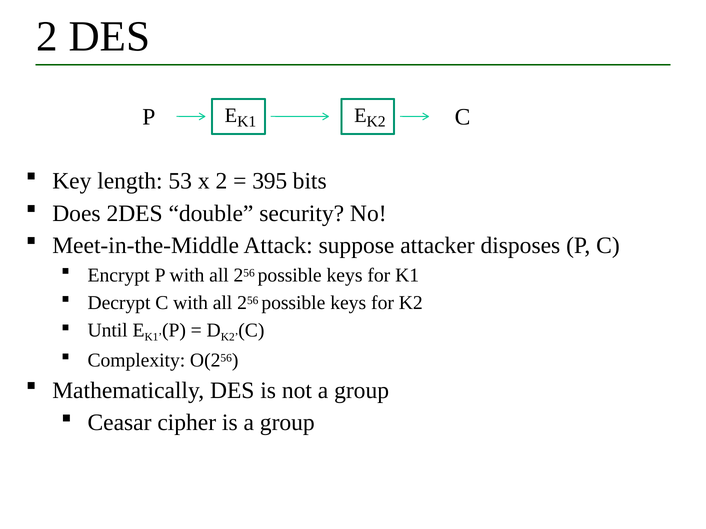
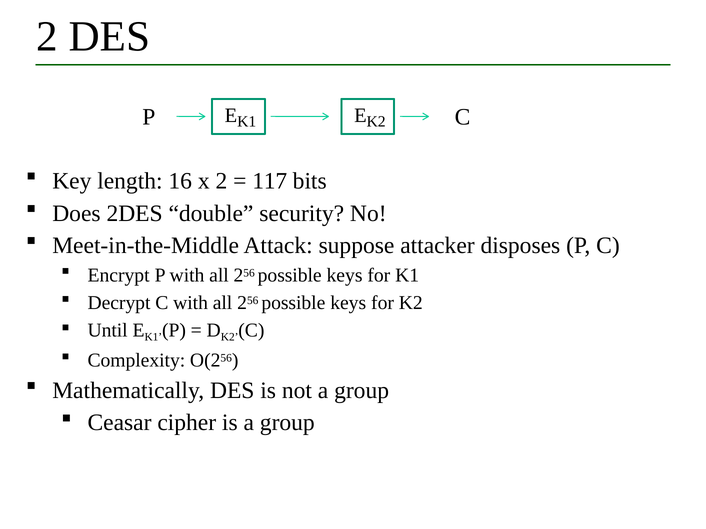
53: 53 -> 16 (180, 181)
395: 395 -> 117 (270, 181)
